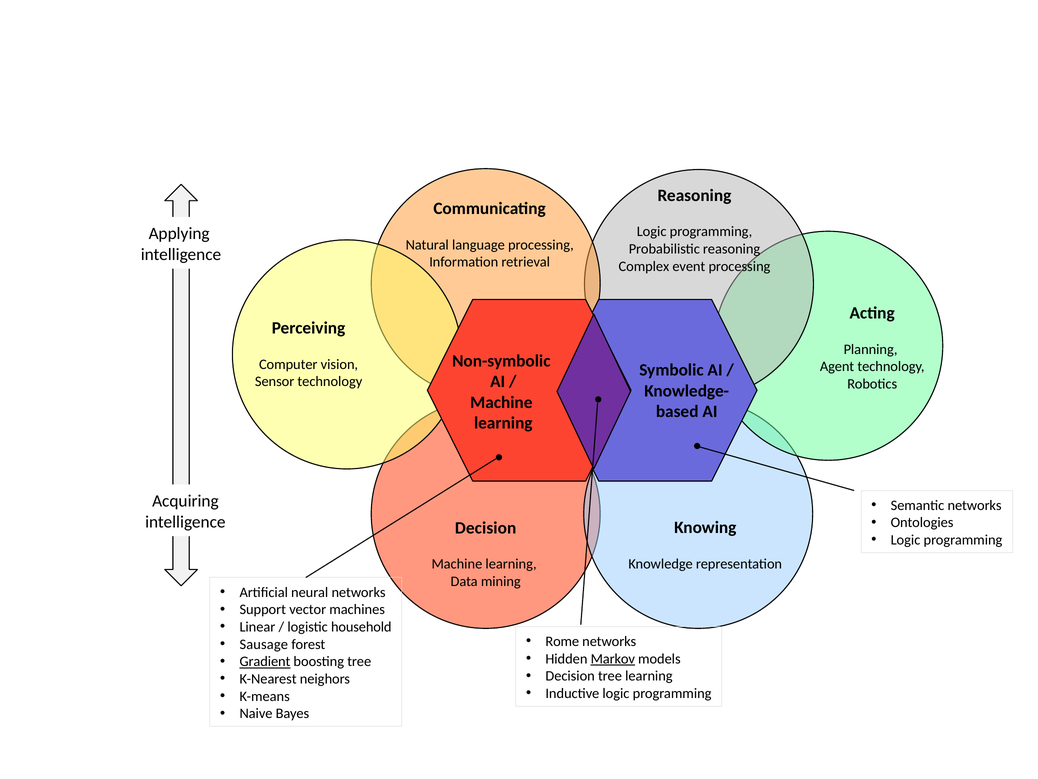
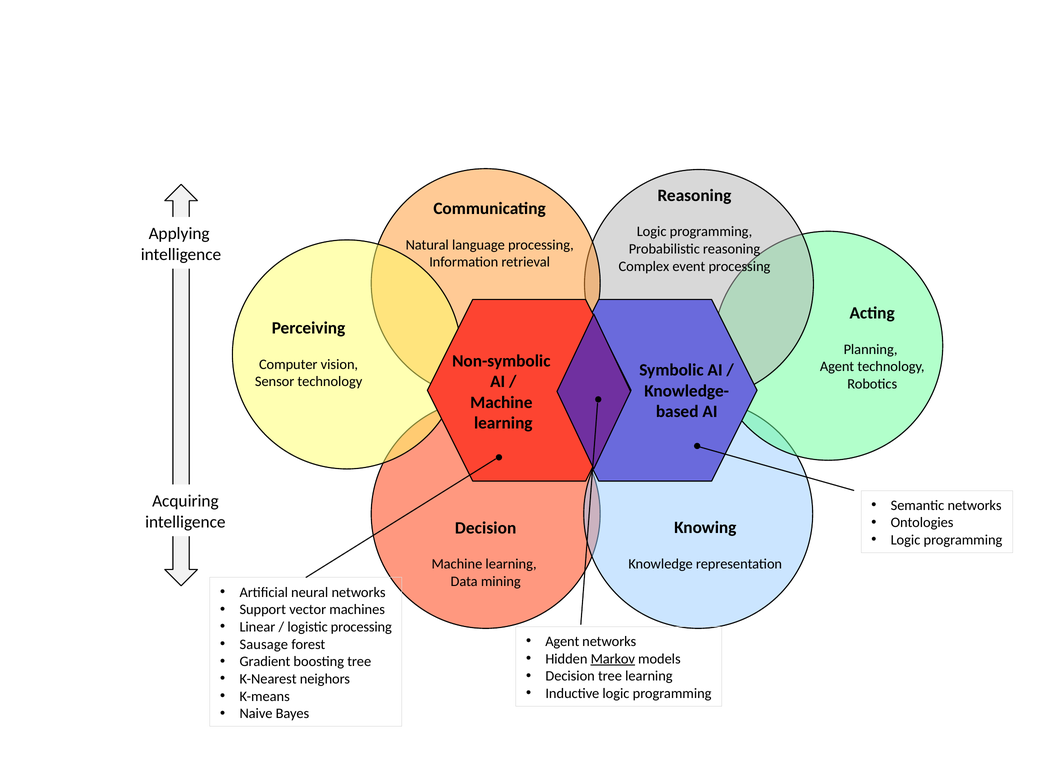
logistic household: household -> processing (361, 627)
Rome: Rome -> Agent (562, 641)
Gradient underline: present -> none (265, 661)
